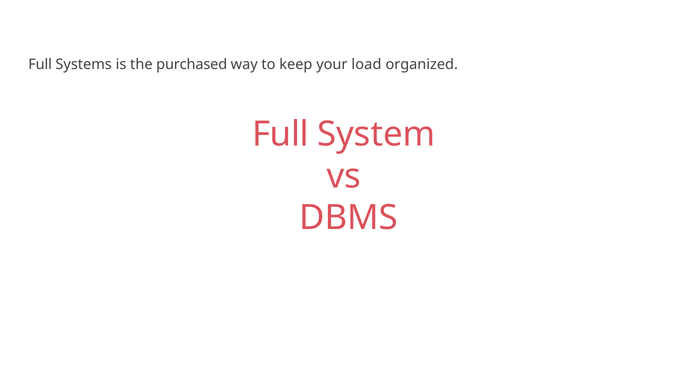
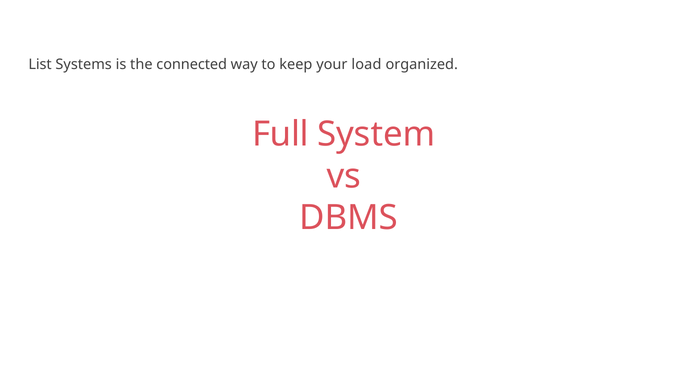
Full: Full -> List (40, 64)
purchased: purchased -> connected (192, 64)
